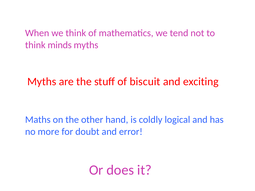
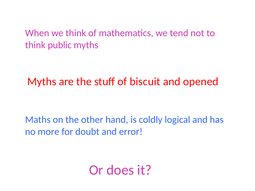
minds: minds -> public (60, 45)
exciting: exciting -> opened (201, 82)
